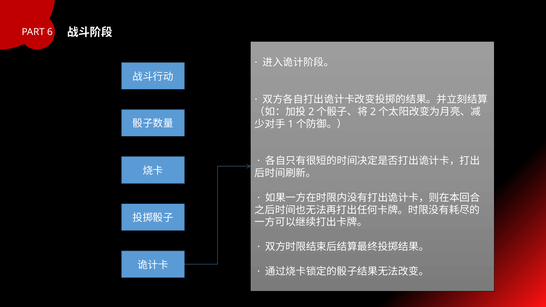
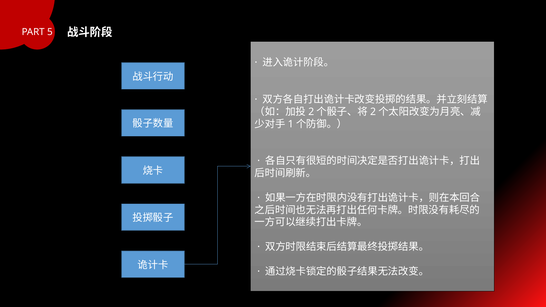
6: 6 -> 5 (50, 32)
